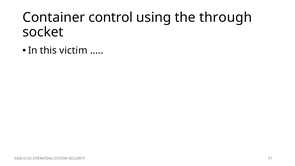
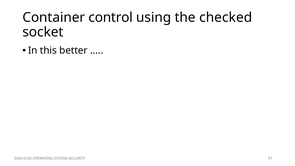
through: through -> checked (226, 17)
victim: victim -> better (73, 51)
